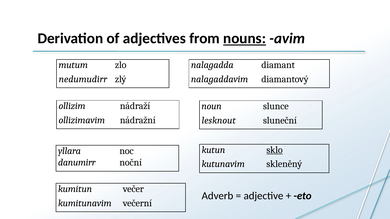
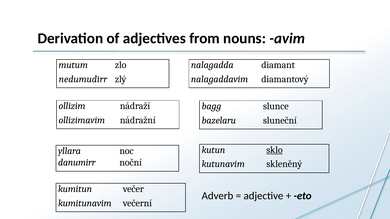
nouns underline: present -> none (245, 39)
noun: noun -> bagg (211, 106)
lesknout: lesknout -> bazelaru (219, 121)
